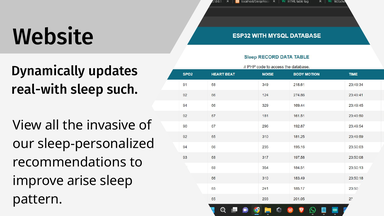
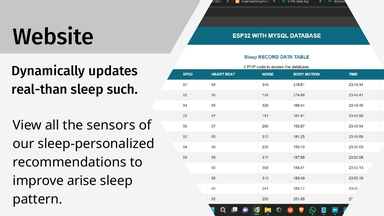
real-with: real-with -> real-than (39, 90)
invasive: invasive -> sensors (111, 125)
